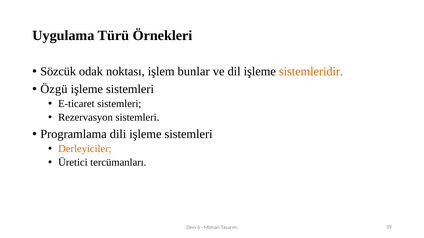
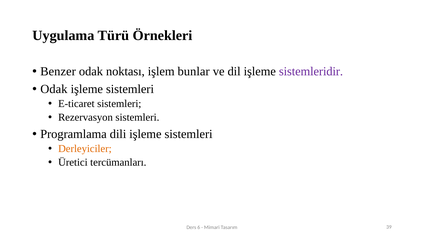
Sözcük: Sözcük -> Benzer (58, 72)
sistemleridir colour: orange -> purple (311, 72)
Özgü: Özgü -> Odak (54, 89)
